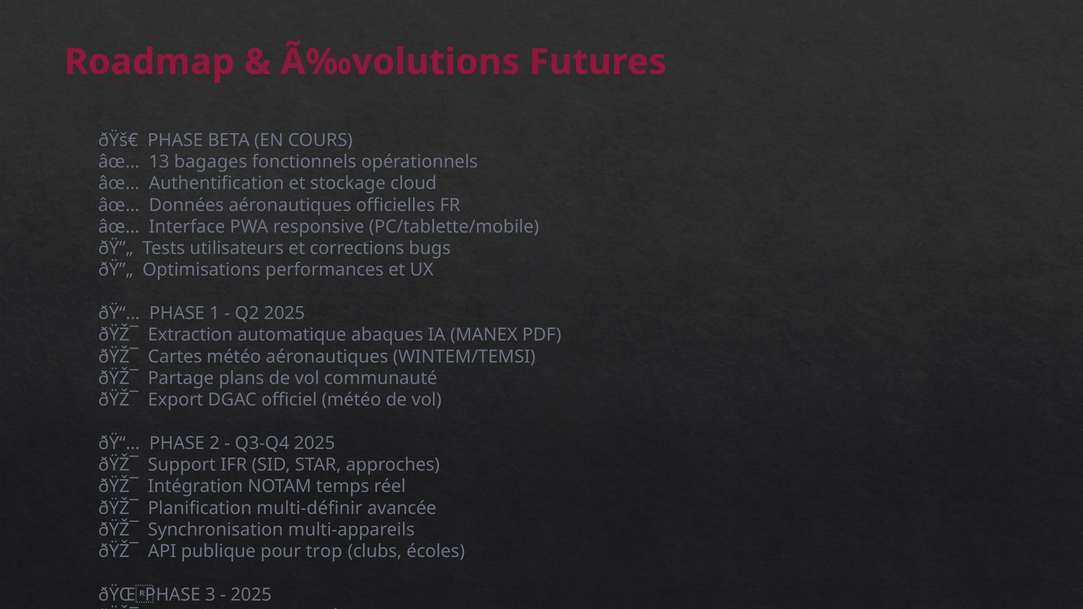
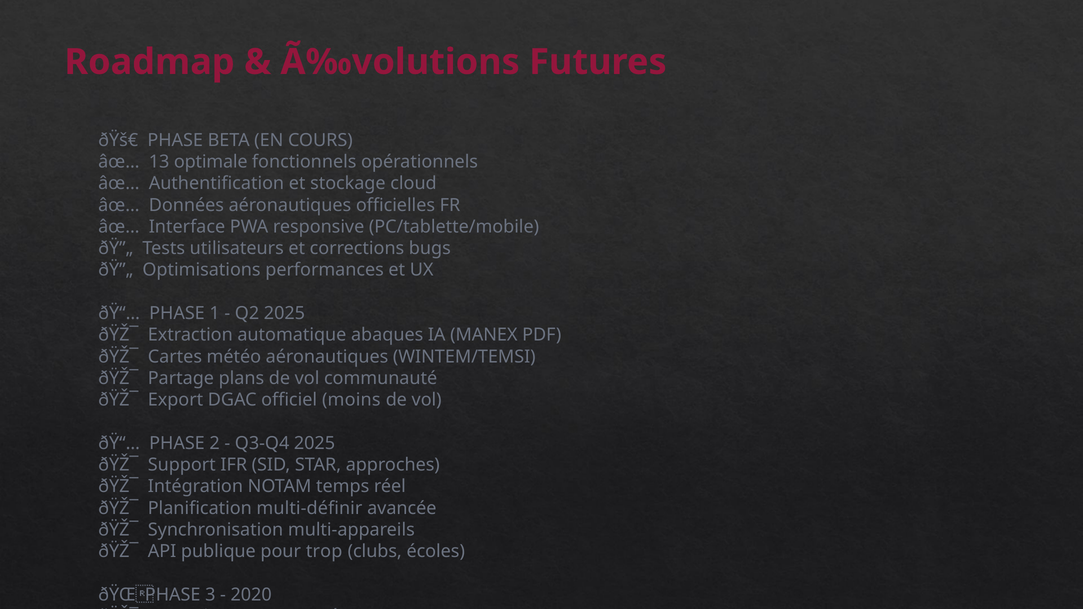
bagages: bagages -> optimale (211, 162)
officiel météo: météo -> moins (351, 400)
2025: 2025 -> 2020 (251, 595)
